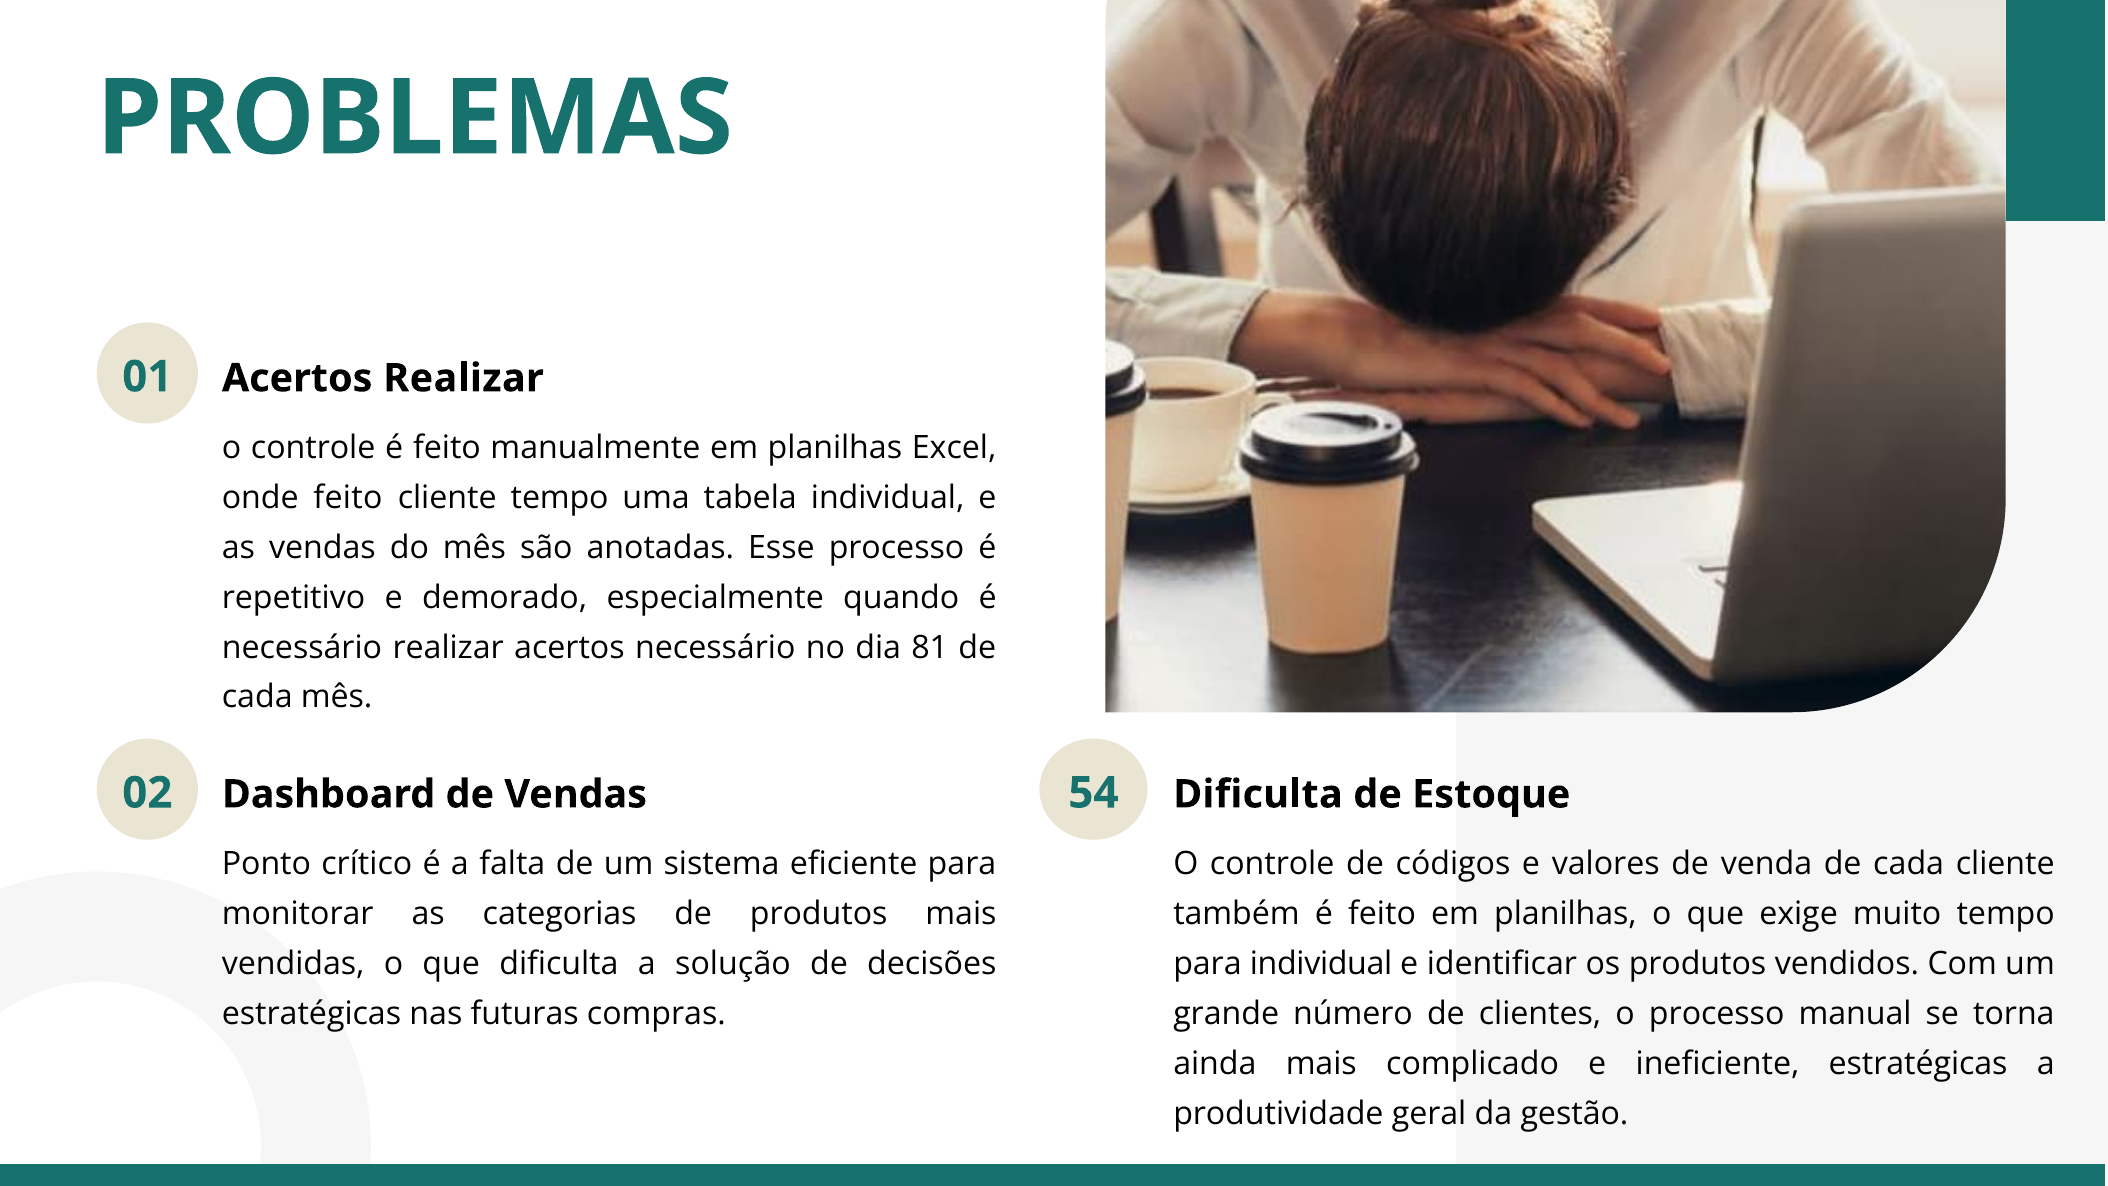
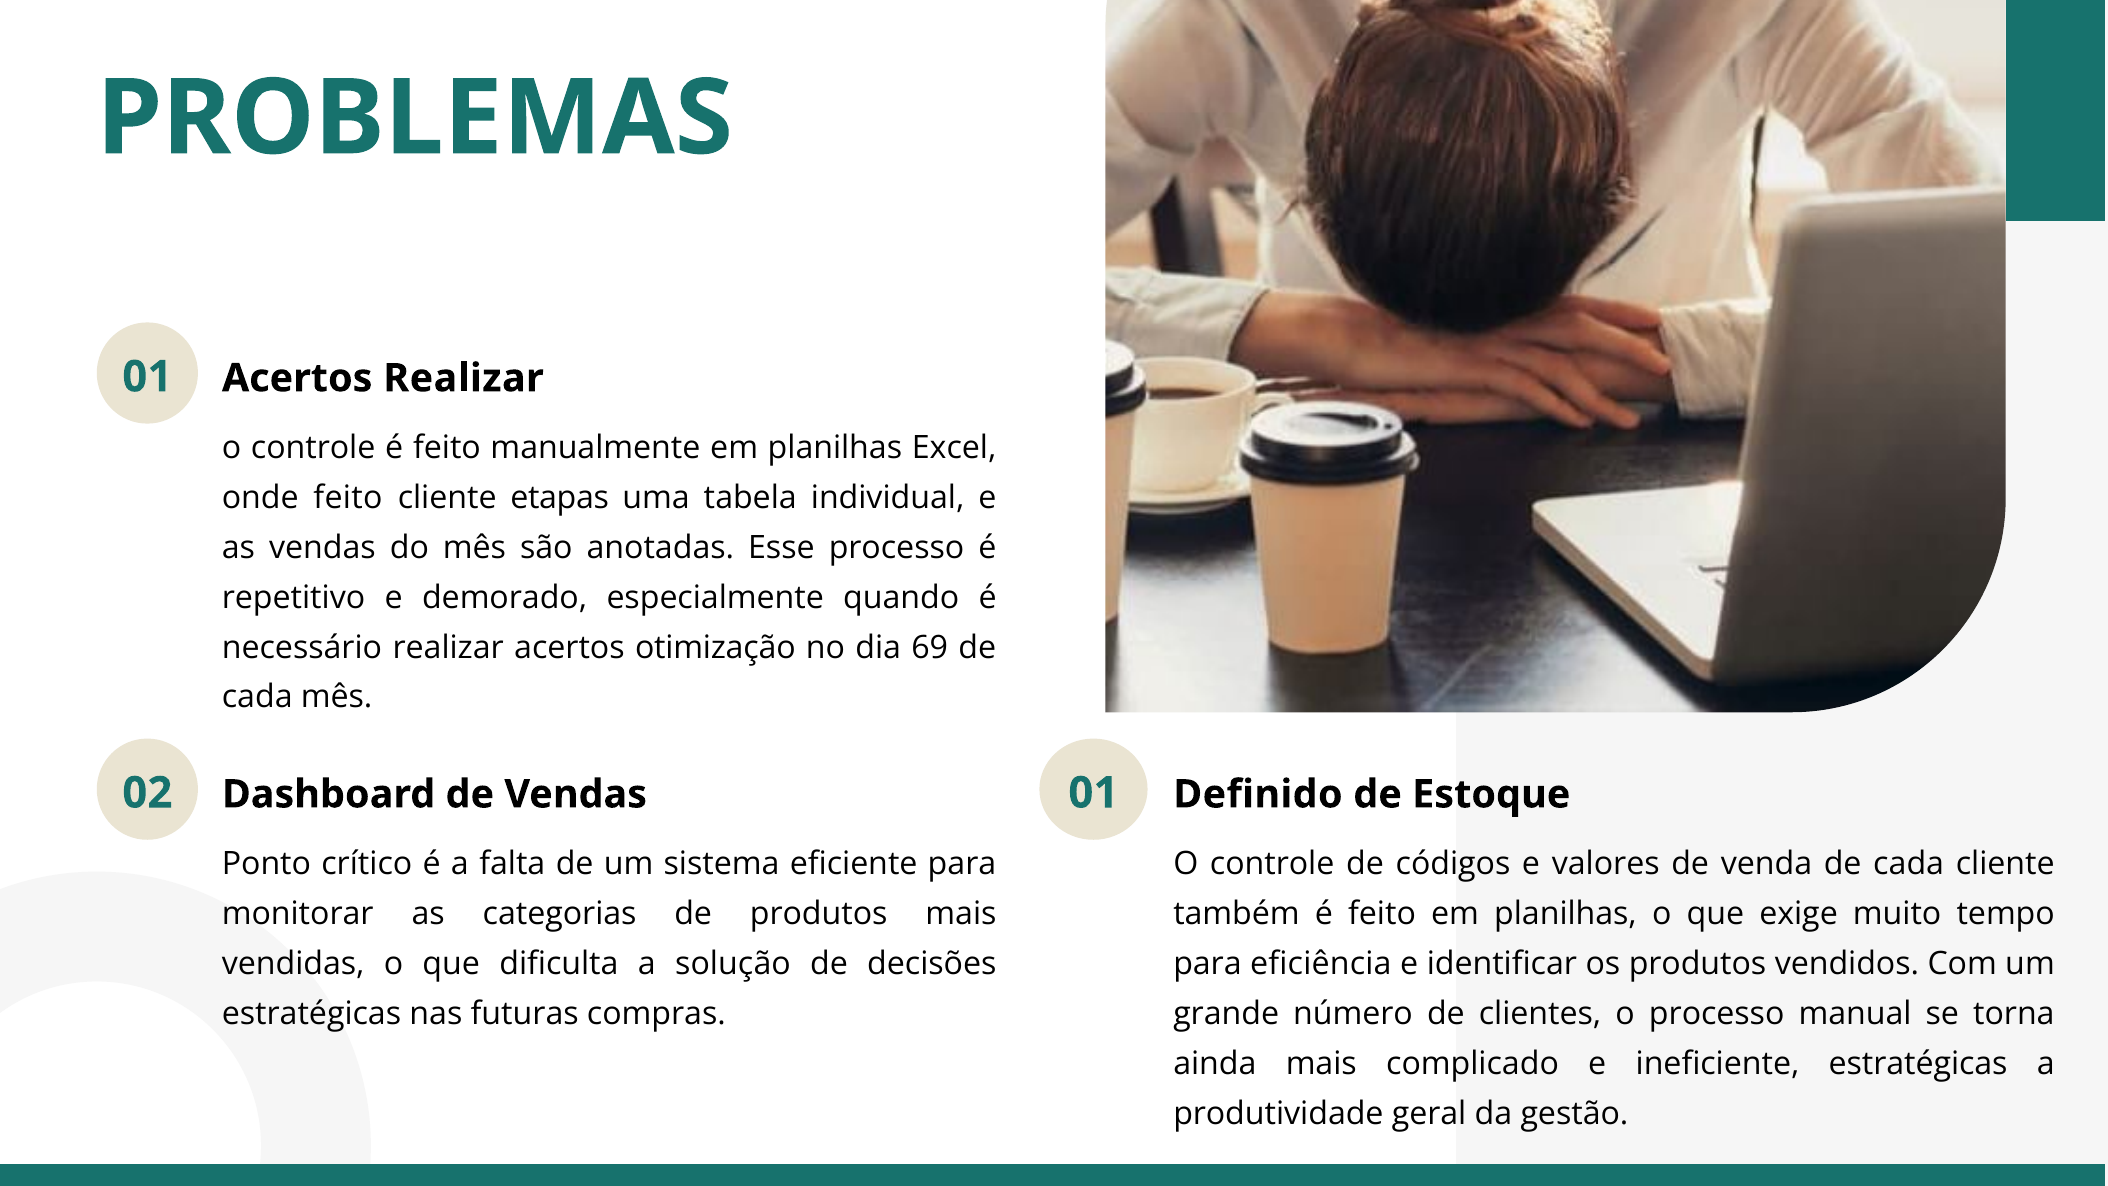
cliente tempo: tempo -> etapas (560, 497)
acertos necessário: necessário -> otimização (715, 647)
81: 81 -> 69 (930, 647)
02 54: 54 -> 01 (1093, 793)
Vendas Dificulta: Dificulta -> Definido (1258, 794)
para individual: individual -> eficiência (1321, 964)
